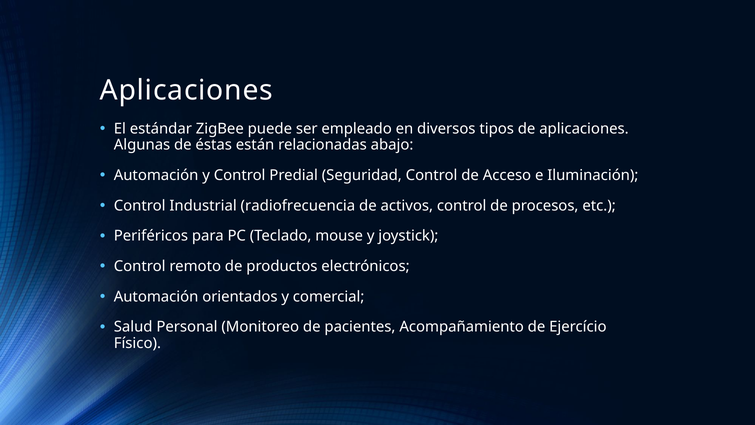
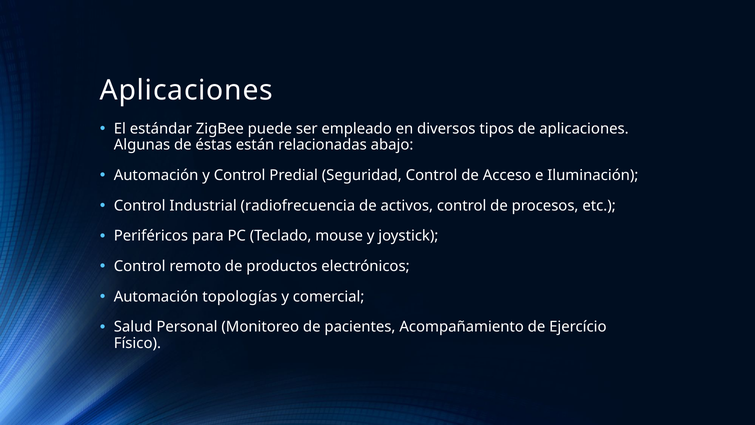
orientados: orientados -> topologías (240, 296)
